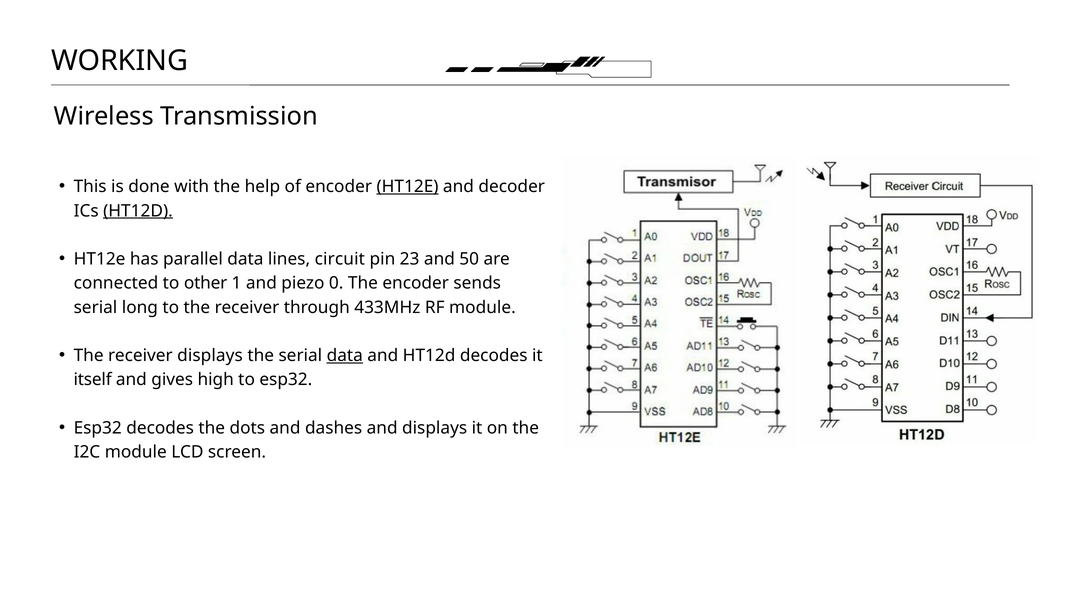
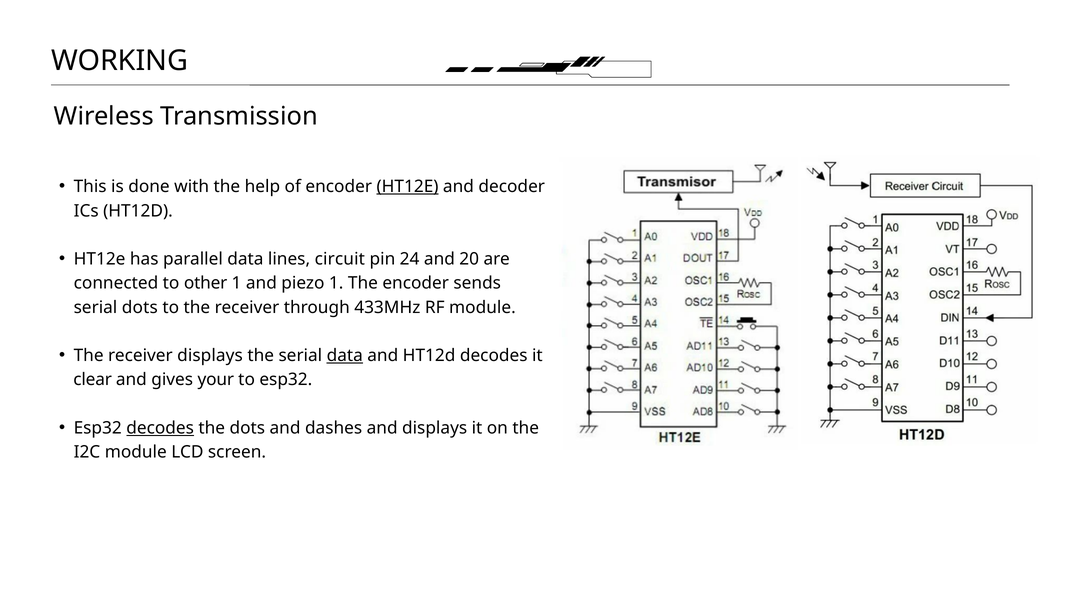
HT12D underline: present -> none (138, 211)
23: 23 -> 24 (410, 259)
50: 50 -> 20 (469, 259)
piezo 0: 0 -> 1 (336, 283)
serial long: long -> dots (140, 308)
itself: itself -> clear (93, 380)
high: high -> your (216, 380)
decodes underline: none -> present (160, 428)
